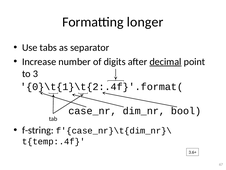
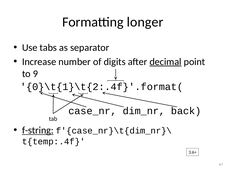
3: 3 -> 9 (35, 74)
bool: bool -> back (186, 111)
f-string underline: none -> present (38, 130)
